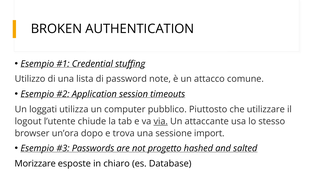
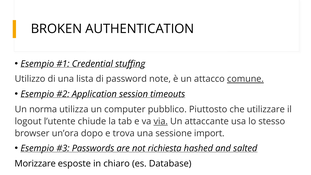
comune underline: none -> present (245, 79)
loggati: loggati -> norma (43, 109)
progetto: progetto -> richiesta (165, 148)
